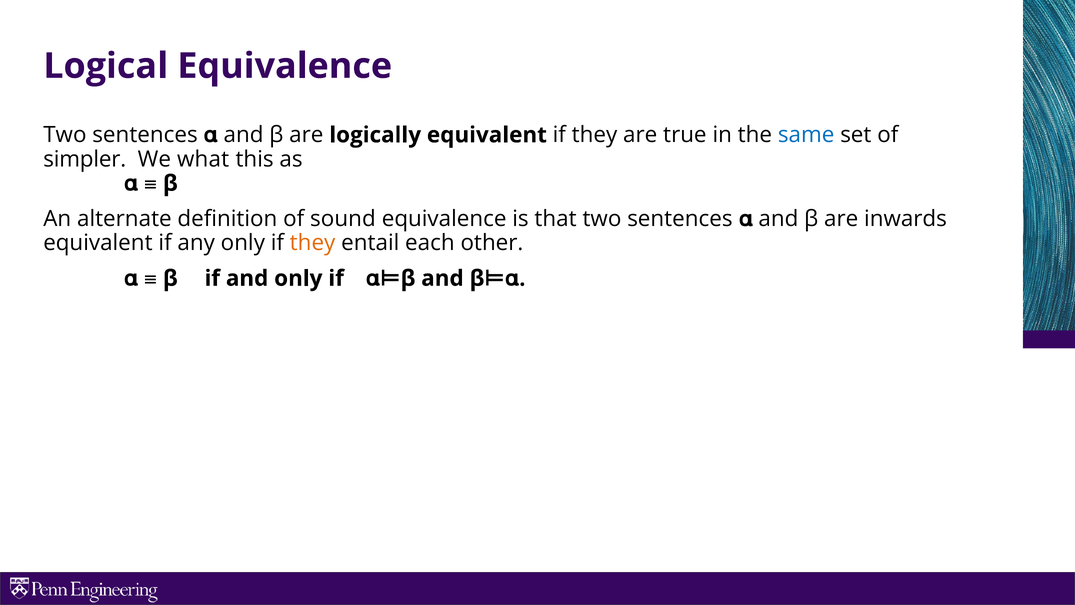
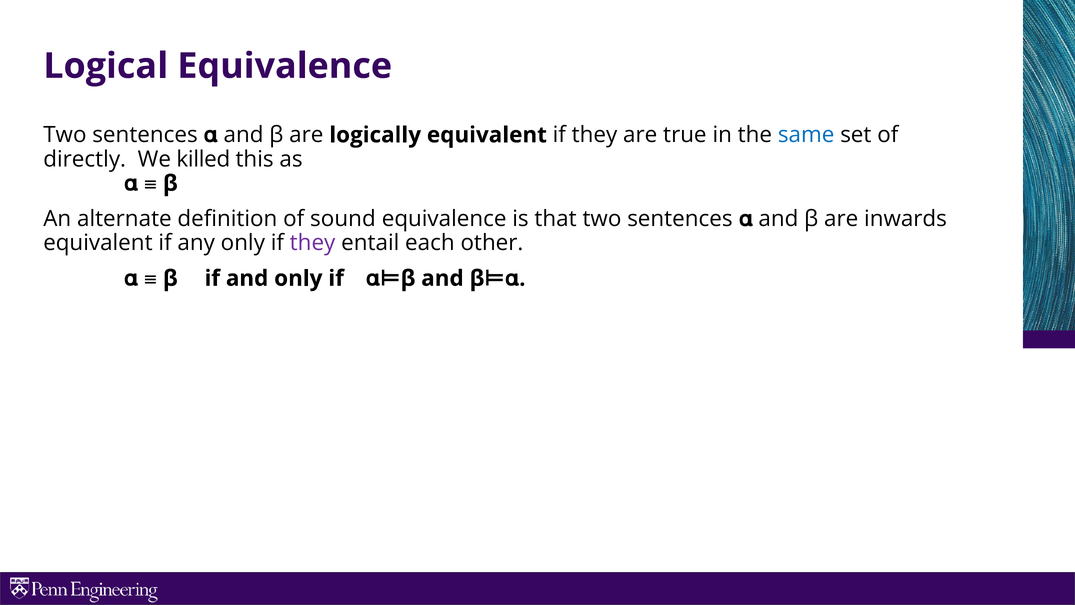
simpler: simpler -> directly (85, 159)
what: what -> killed (203, 159)
they colour: orange -> purple (313, 243)
